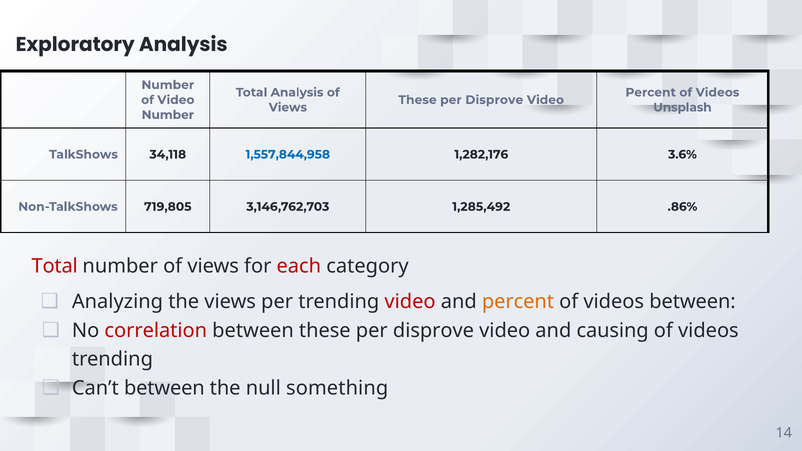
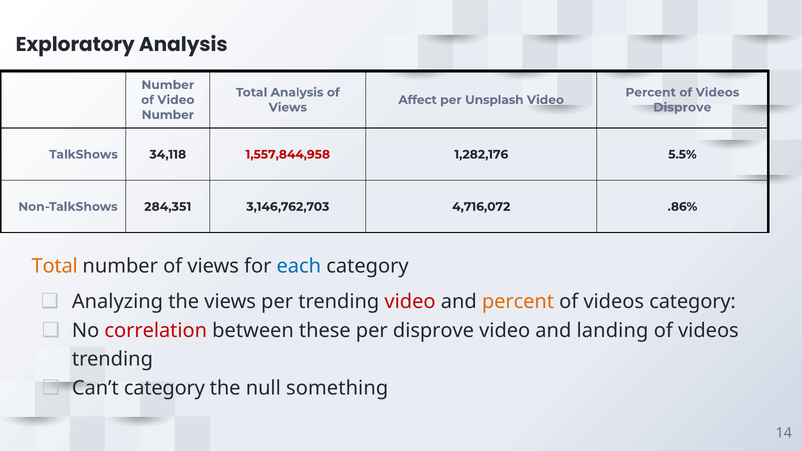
These: These -> Affect (418, 100)
Disprove: Disprove -> Unsplash (494, 100)
Unsplash: Unsplash -> Disprove (682, 107)
1,557,844,958 colour: blue -> red (288, 155)
3.6%: 3.6% -> 5.5% (682, 155)
719,805: 719,805 -> 284,351 (168, 207)
1,285,492: 1,285,492 -> 4,716,072 (481, 207)
Total colour: red -> orange (55, 266)
each colour: red -> blue (299, 266)
videos between: between -> category (693, 302)
causing: causing -> landing (612, 331)
Can’t between: between -> category (164, 388)
